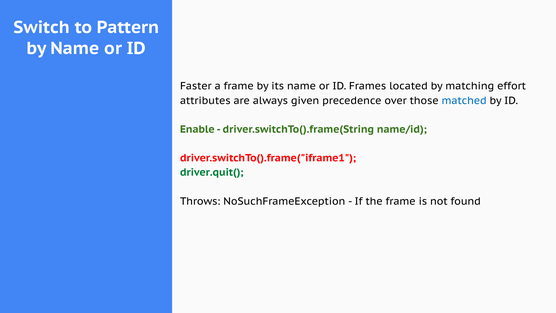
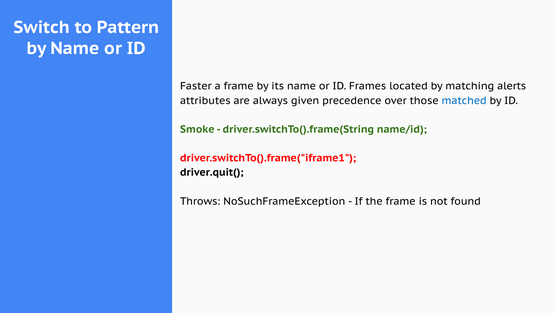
effort: effort -> alerts (512, 86)
Enable: Enable -> Smoke (197, 129)
driver.quit( colour: green -> black (212, 172)
